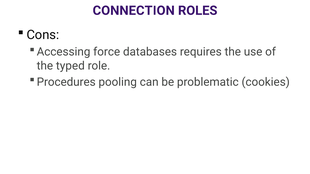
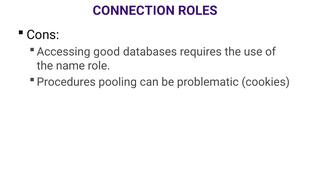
force: force -> good (107, 52)
typed: typed -> name (70, 66)
